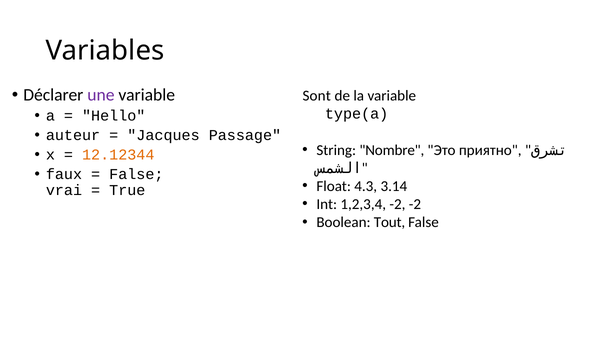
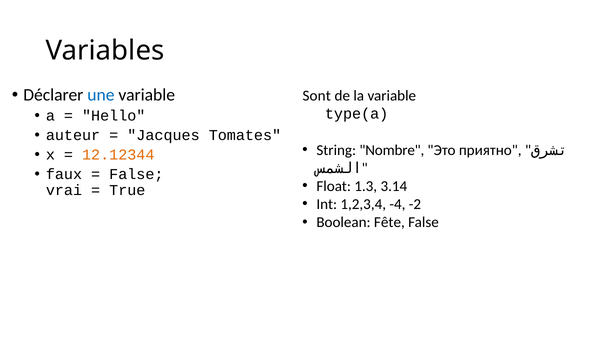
une colour: purple -> blue (101, 95)
Passage: Passage -> Tomates (245, 135)
4.3: 4.3 -> 1.3 (366, 186)
1,2,3,4 -2: -2 -> -4 (397, 204)
Tout: Tout -> Fête (389, 223)
